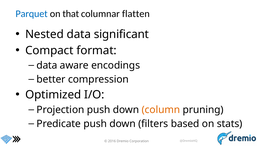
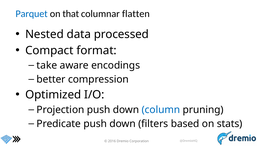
significant: significant -> processed (121, 34)
data: data -> take (47, 65)
column colour: orange -> blue (161, 109)
